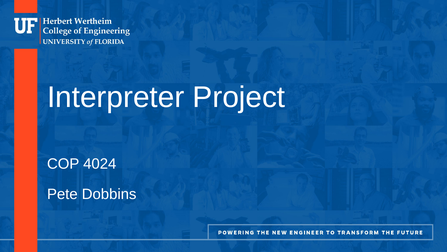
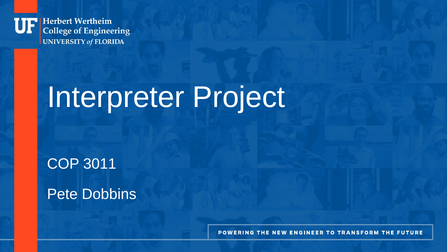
4024: 4024 -> 3011 (100, 164)
